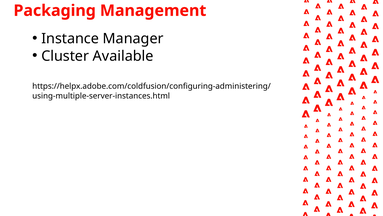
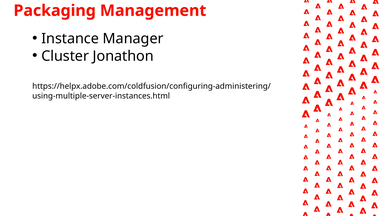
Available: Available -> Jonathon (123, 56)
